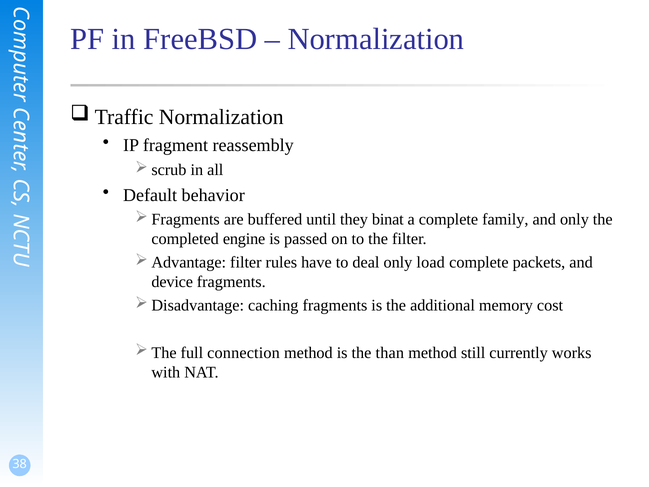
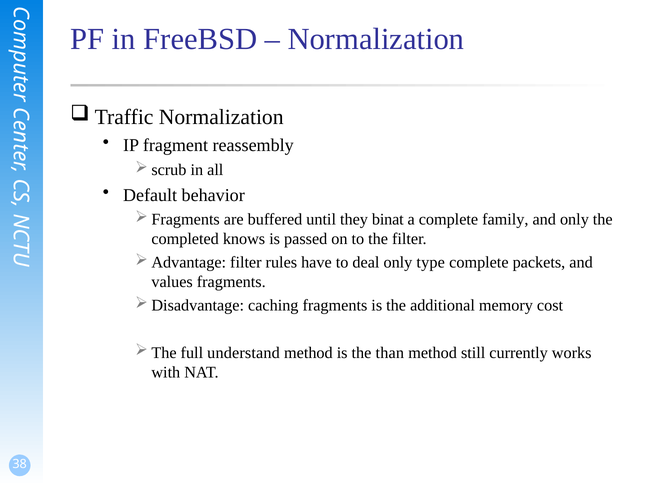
engine: engine -> knows (244, 239)
load: load -> type (431, 262)
device: device -> values (172, 282)
connection: connection -> understand (244, 353)
